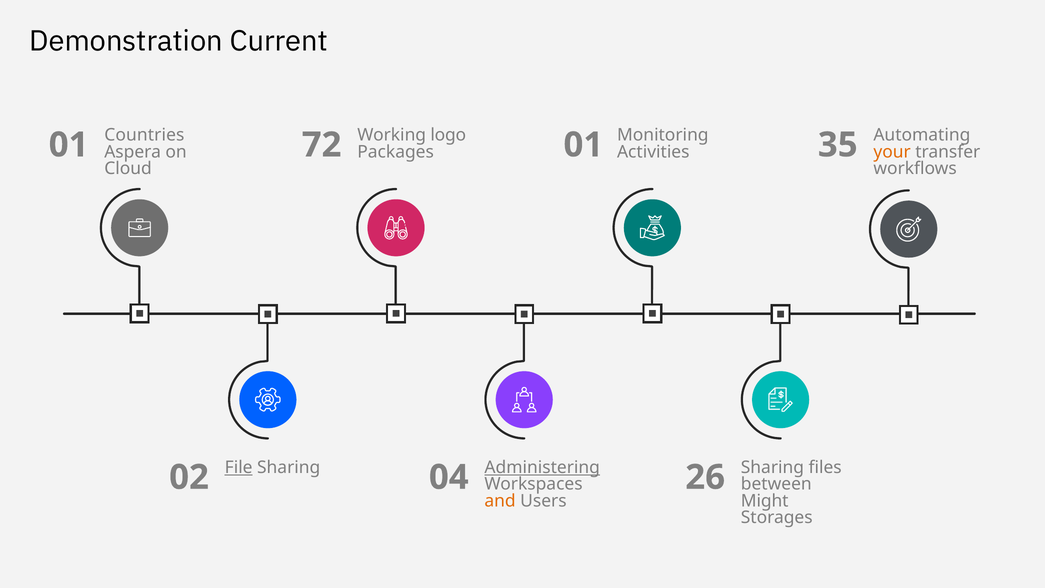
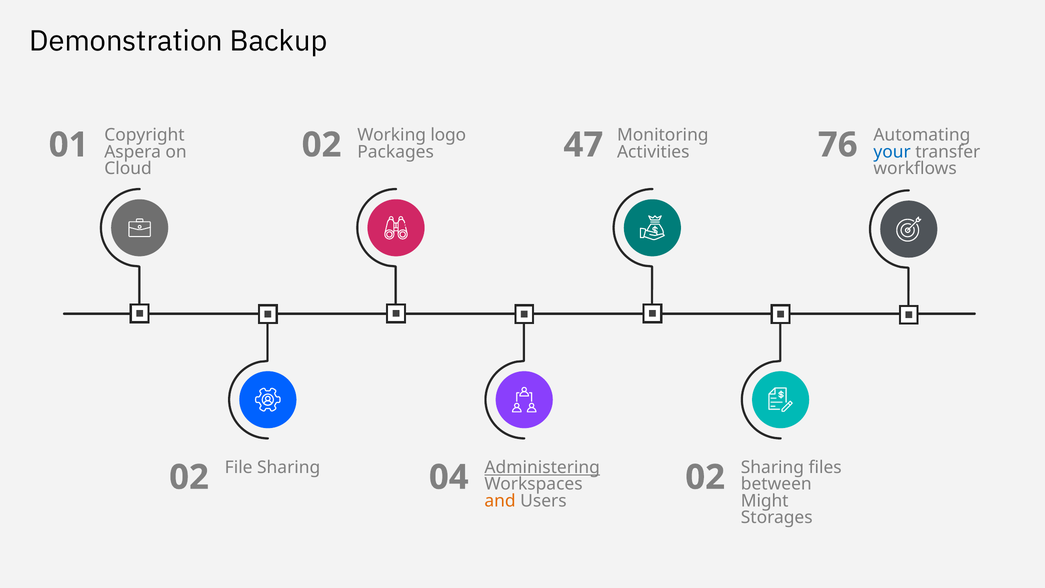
Current: Current -> Backup (279, 41)
Countries: Countries -> Copyright (144, 135)
Packages 01: 01 -> 47 (583, 145)
35: 35 -> 76 (838, 145)
your colour: orange -> blue (892, 152)
Cloud 72: 72 -> 02 (322, 145)
File underline: present -> none (239, 468)
Users 26: 26 -> 02 (705, 478)
